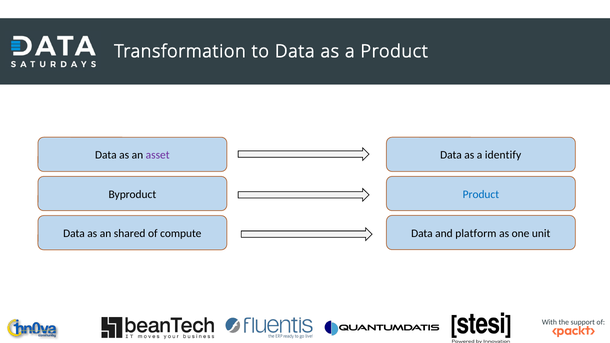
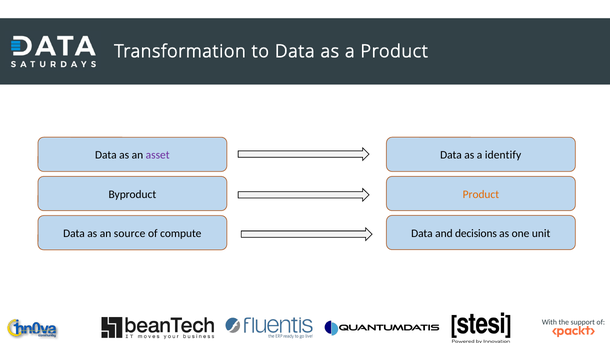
Product colour: blue -> orange (481, 194)
platform: platform -> decisions (476, 233)
shared: shared -> source (130, 234)
